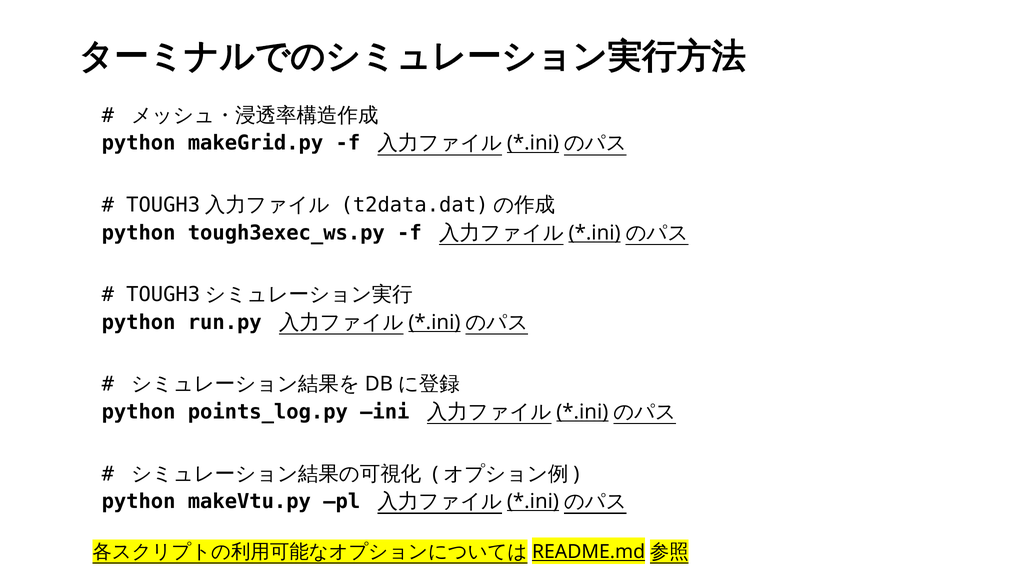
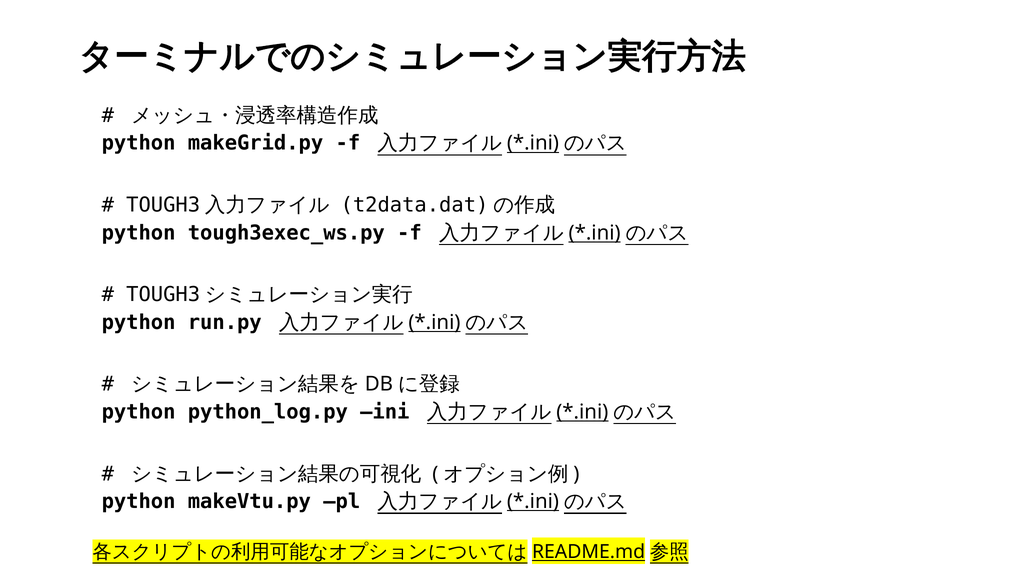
points_log.py: points_log.py -> python_log.py (268, 412)
